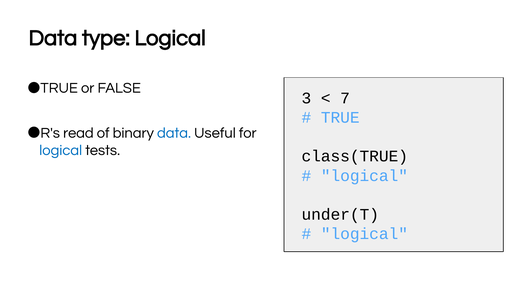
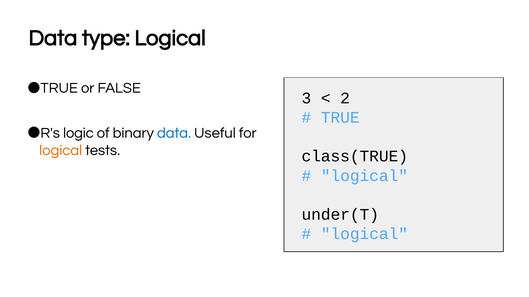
7: 7 -> 2 (345, 98)
read: read -> logic (78, 133)
logical colour: blue -> orange (61, 151)
